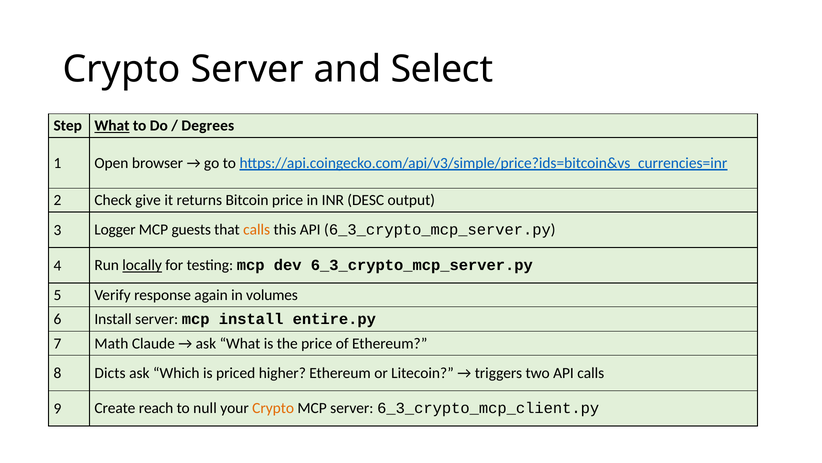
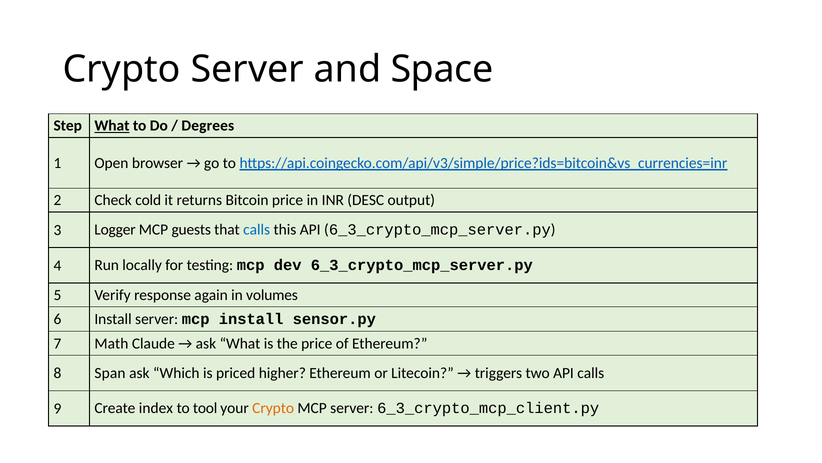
Select: Select -> Space (442, 69)
give: give -> cold (148, 200)
calls colour: orange -> blue (257, 229)
locally underline: present -> none (142, 265)
entire.py: entire.py -> sensor.py (334, 319)
Dicts: Dicts -> Span (110, 373)
reach: reach -> index (156, 408)
null: null -> tool (205, 408)
